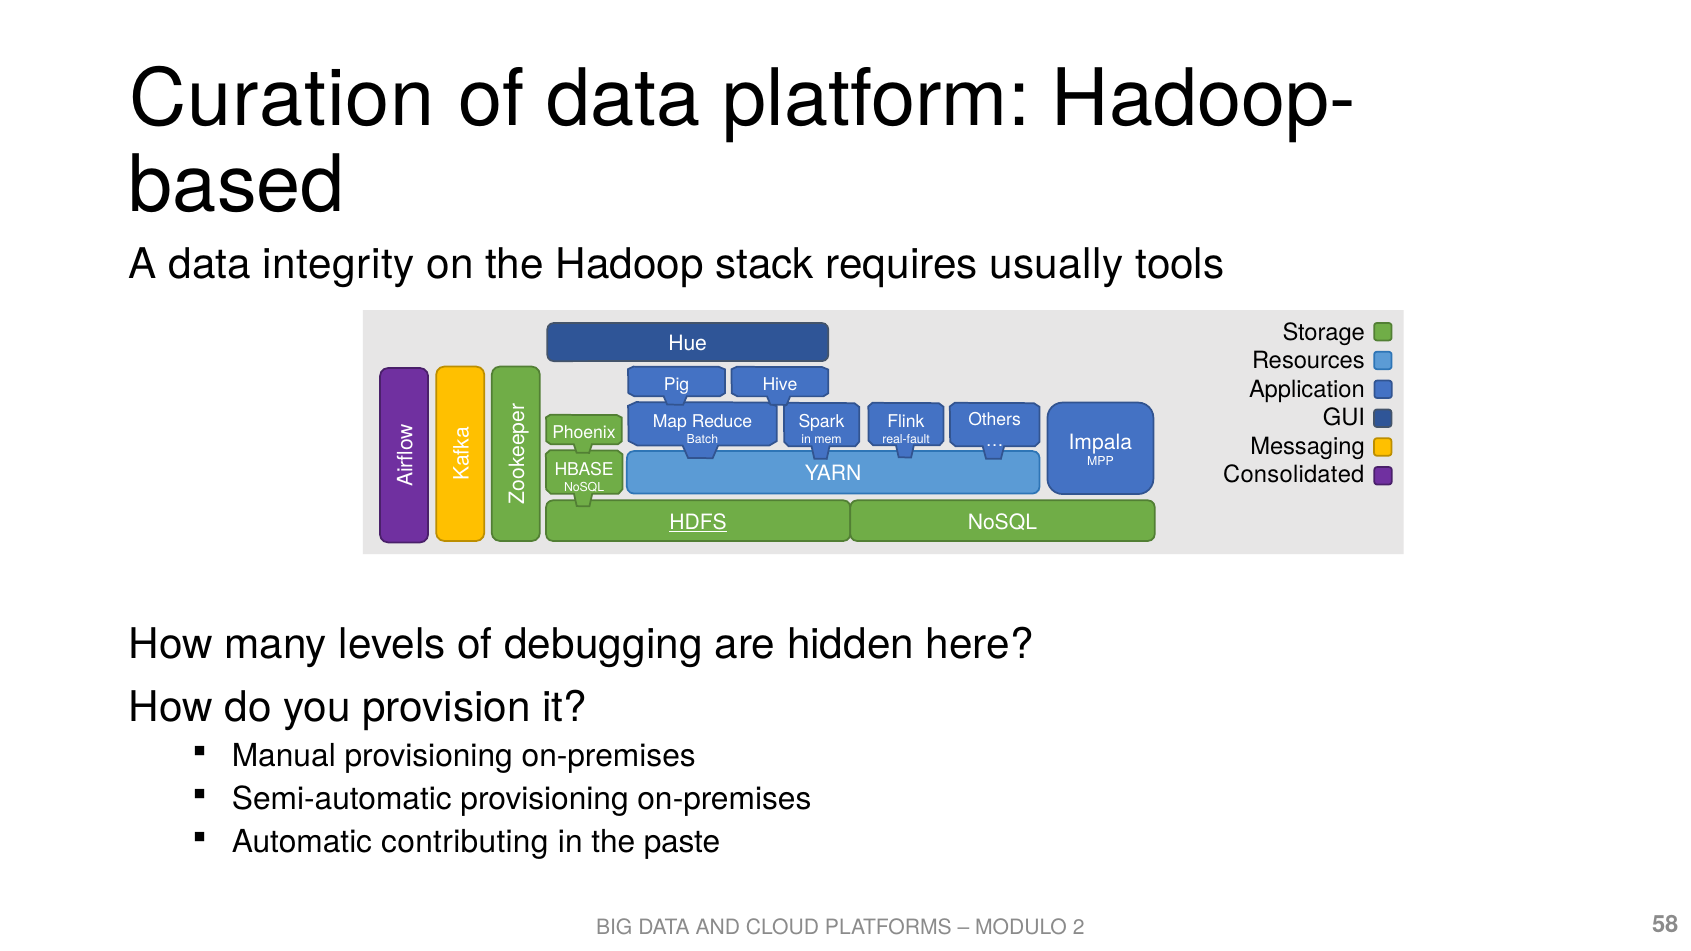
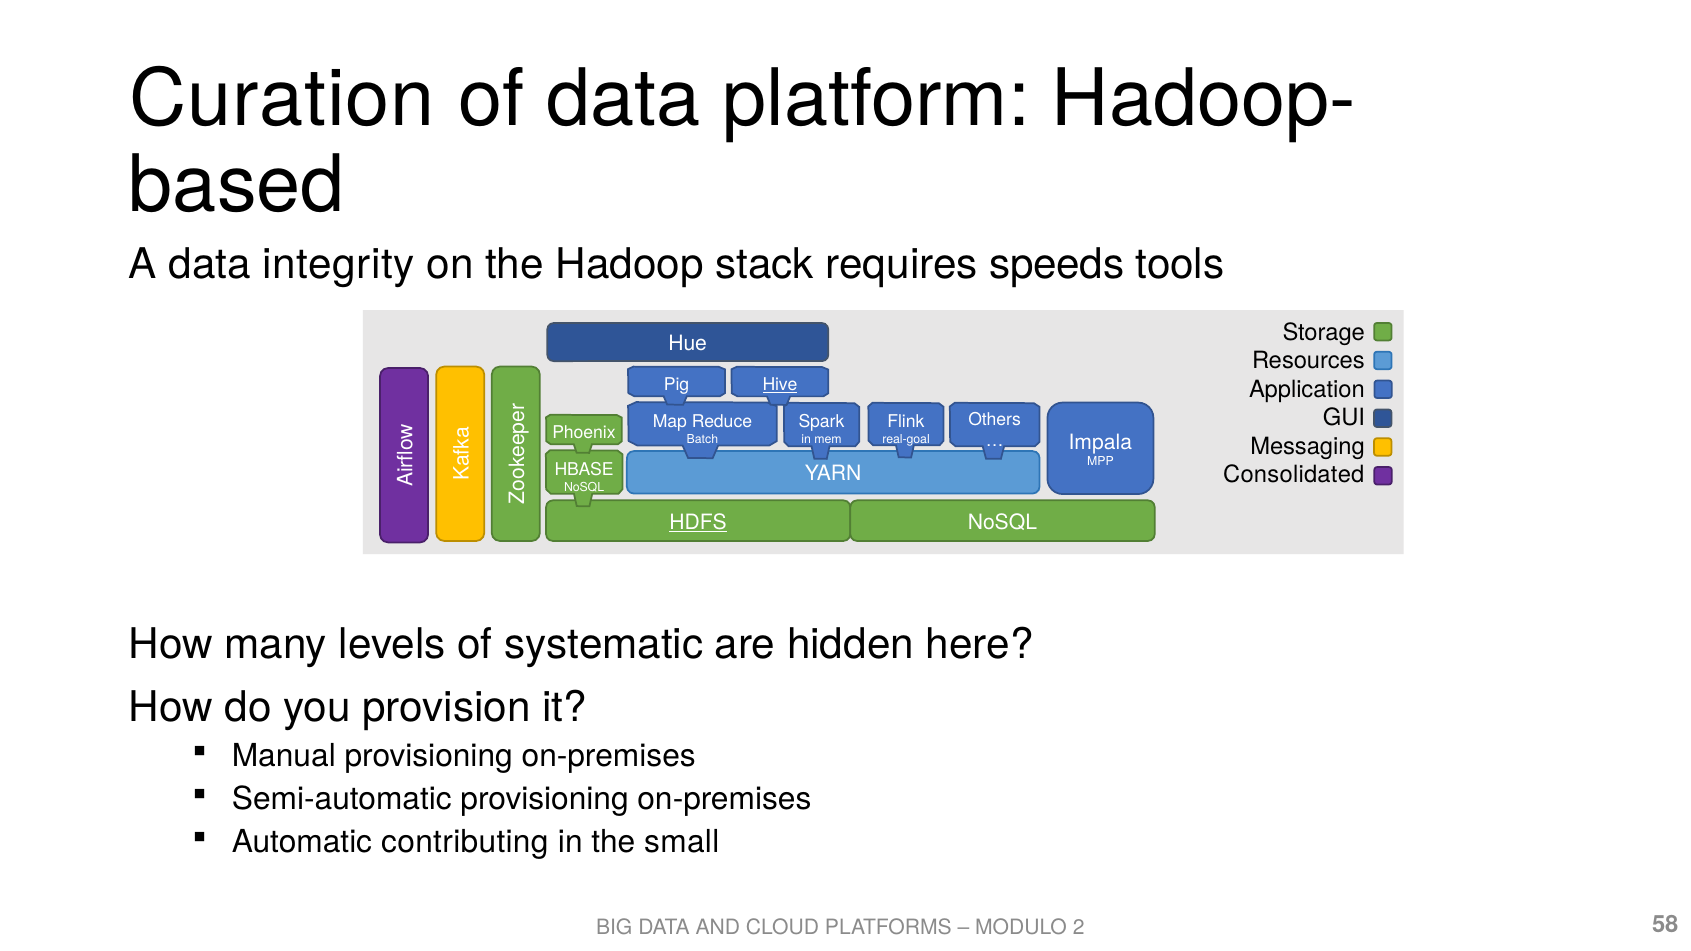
usually: usually -> speeds (1057, 265)
Hive underline: none -> present (780, 385)
real-fault: real-fault -> real-goal (906, 440)
debugging: debugging -> systematic (604, 644)
paste: paste -> small (682, 843)
